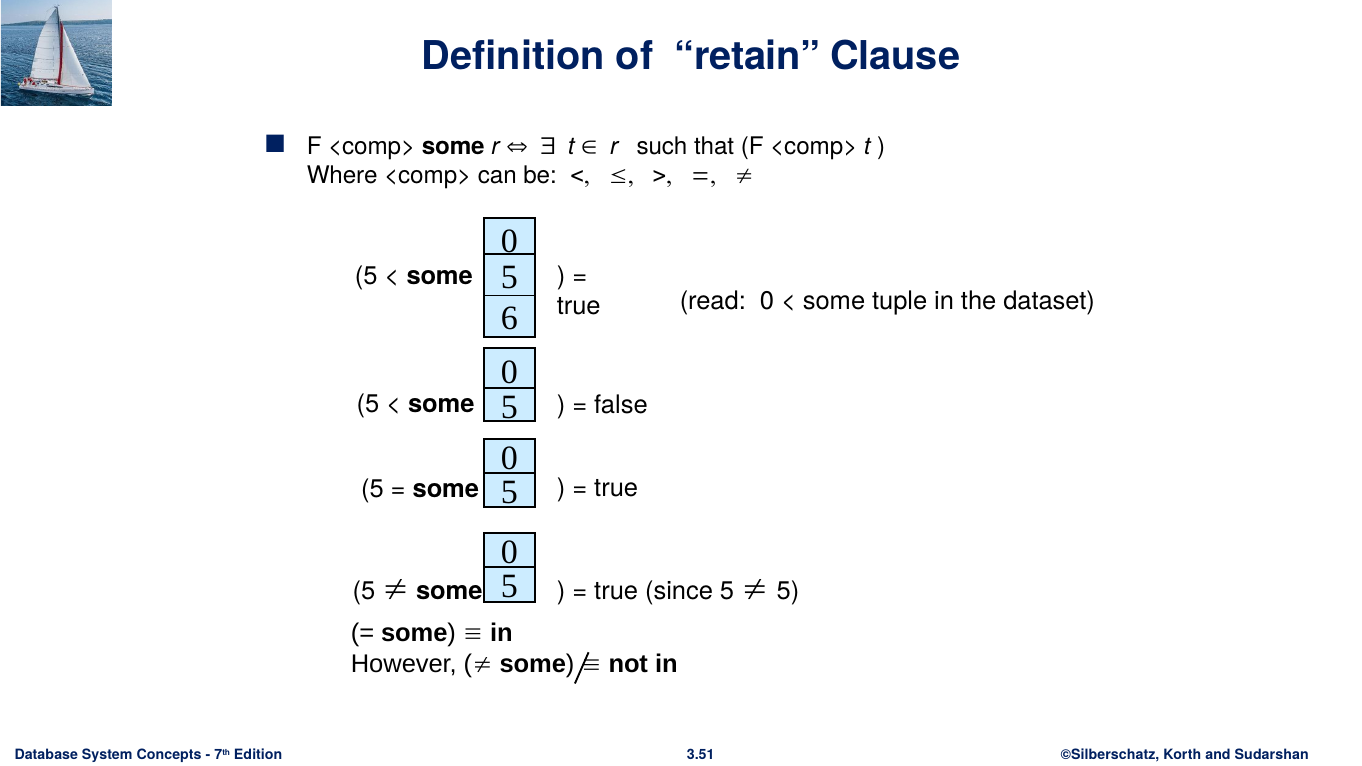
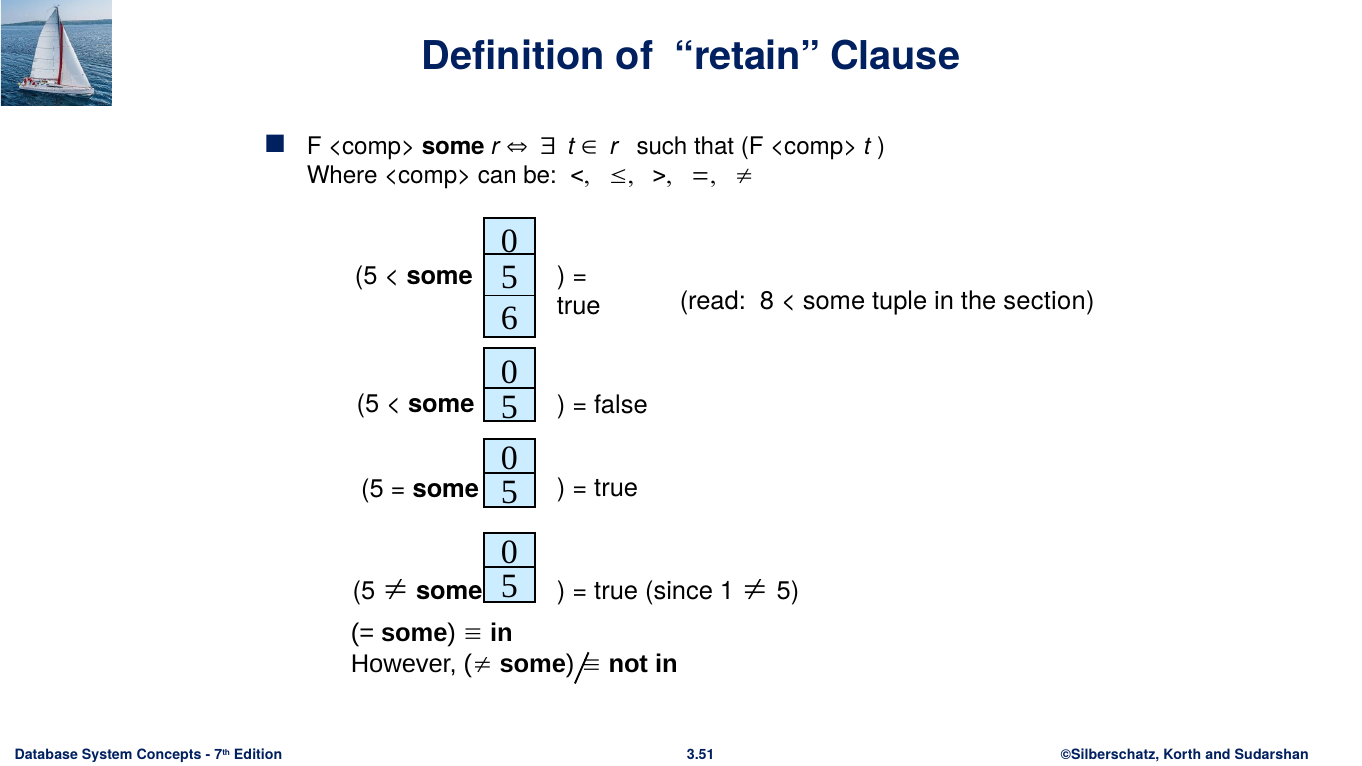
read 0: 0 -> 8 (767, 302)
dataset: dataset -> section (1049, 302)
since 5: 5 -> 1 (727, 591)
